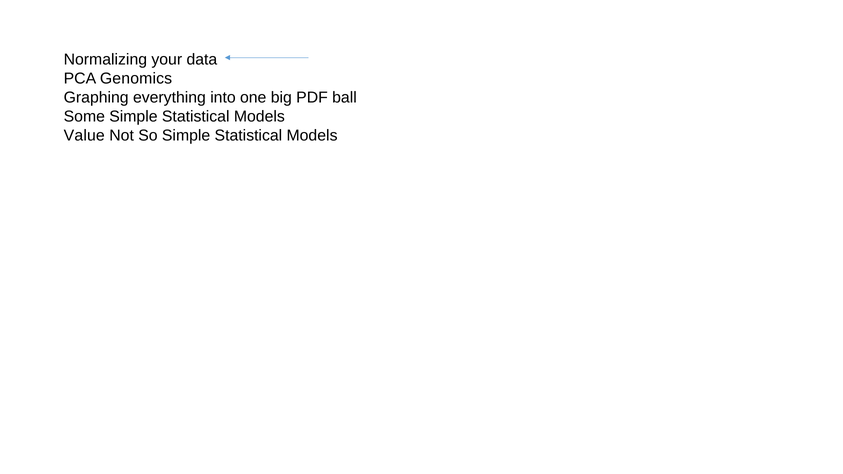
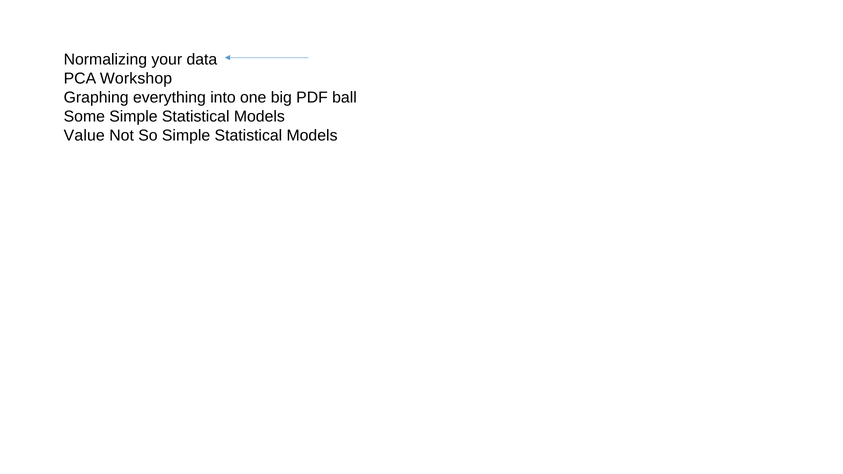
Genomics: Genomics -> Workshop (136, 79)
